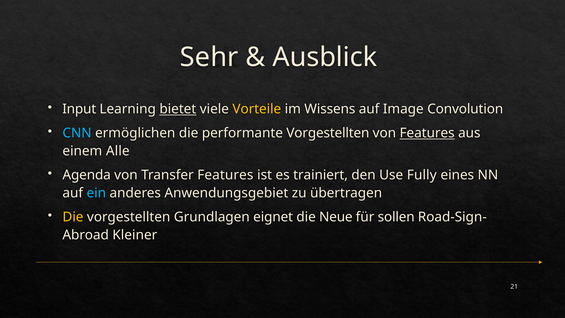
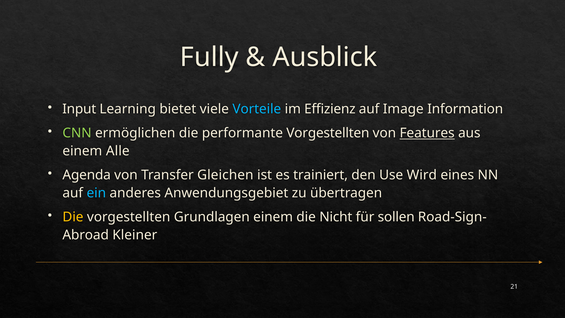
Sehr: Sehr -> Fully (209, 57)
bietet underline: present -> none (178, 109)
Vorteile colour: yellow -> light blue (257, 109)
Wissens: Wissens -> Effizienz (330, 109)
Convolution: Convolution -> Information (465, 109)
CNN colour: light blue -> light green (77, 133)
Transfer Features: Features -> Gleichen (225, 175)
Fully: Fully -> Wird (422, 175)
Grundlagen eignet: eignet -> einem (273, 217)
Neue: Neue -> Nicht (336, 217)
